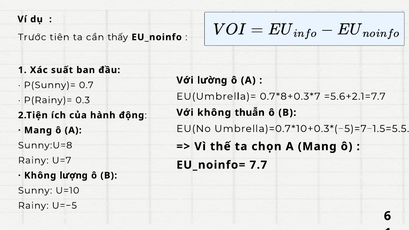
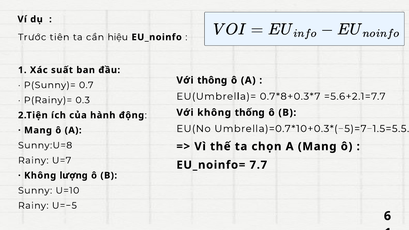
thấy: thấy -> hiệu (118, 37)
lường: lường -> thông (212, 80)
thuẫn: thuẫn -> thống (250, 113)
